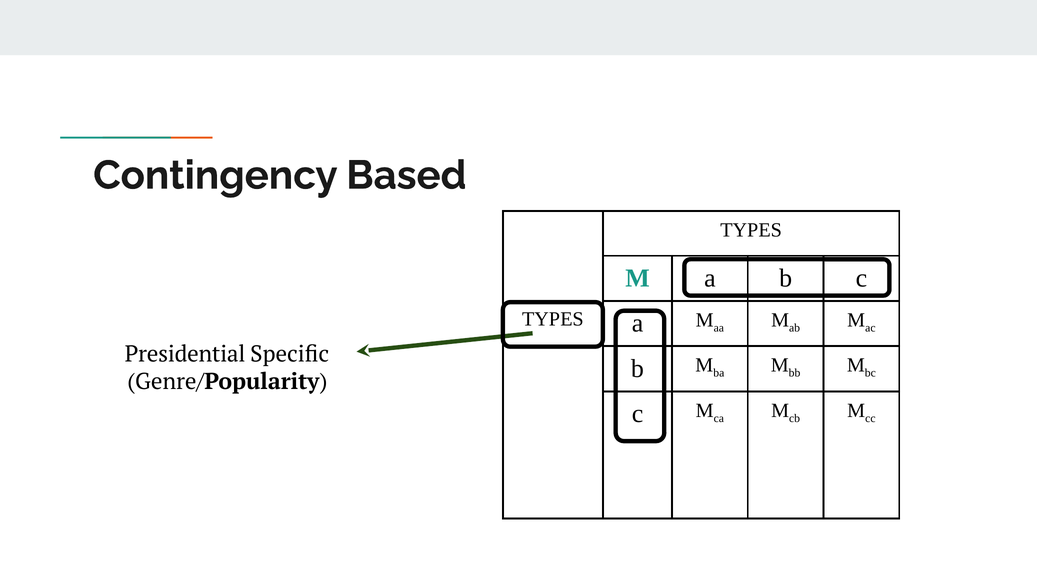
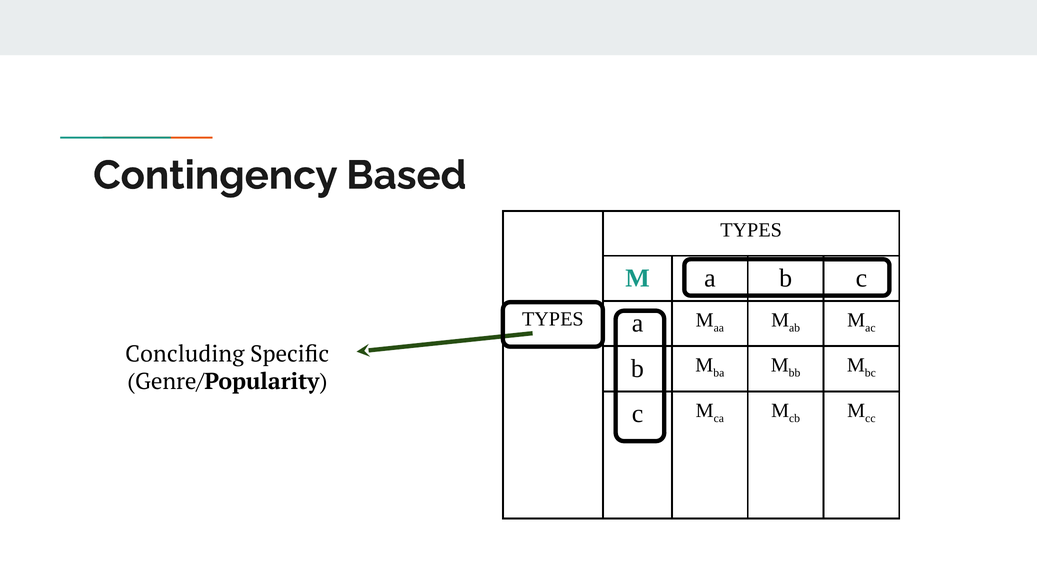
Presidential: Presidential -> Concluding (185, 354)
